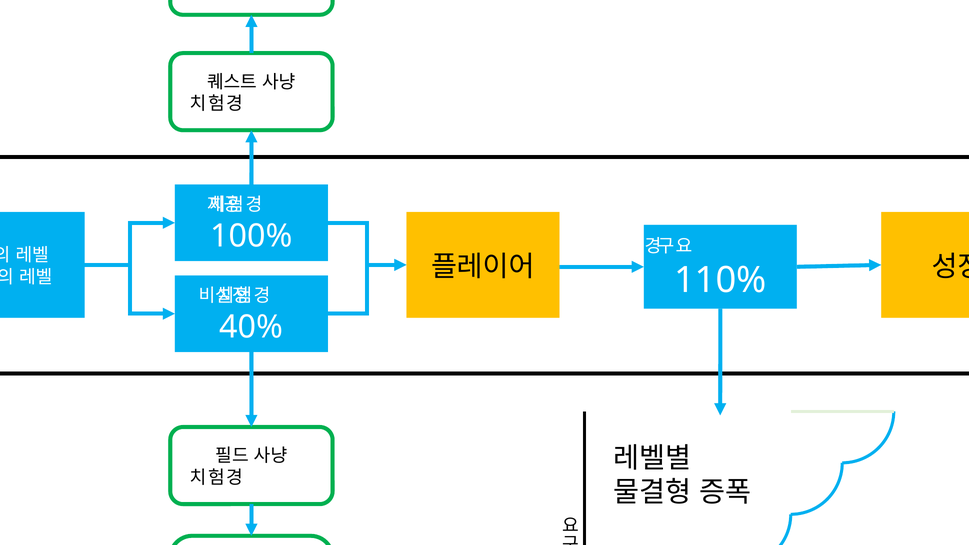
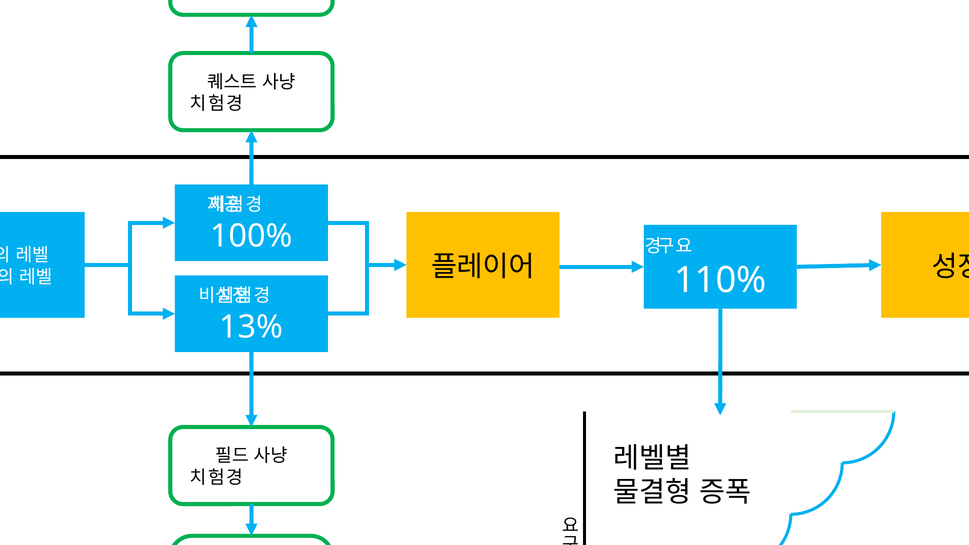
40%: 40% -> 13% (251, 327)
